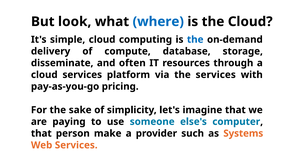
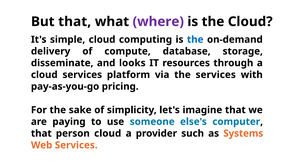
But look: look -> that (75, 22)
where colour: blue -> purple (158, 22)
often: often -> looks (132, 63)
person make: make -> cloud (108, 134)
